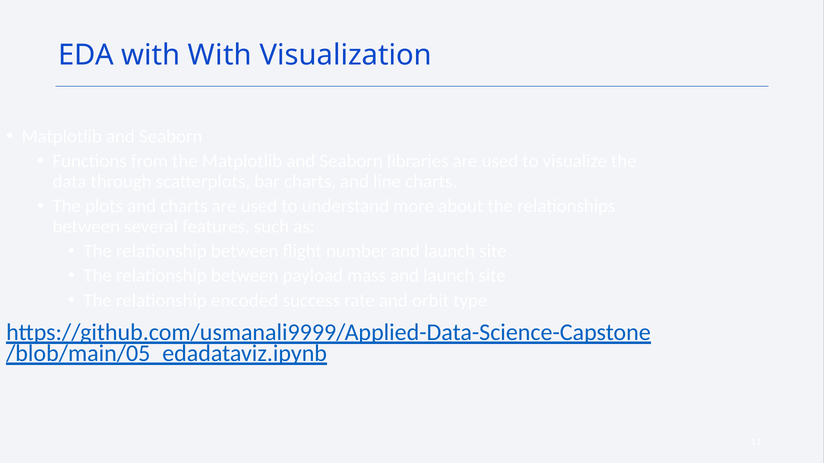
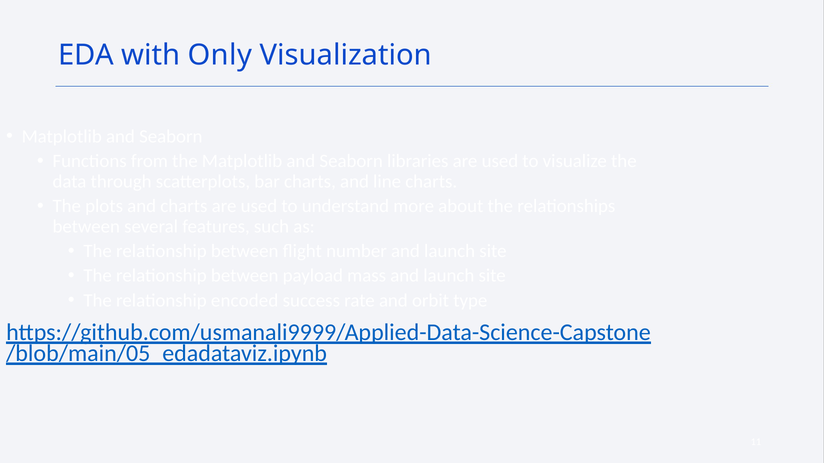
with With: With -> Only (220, 55)
